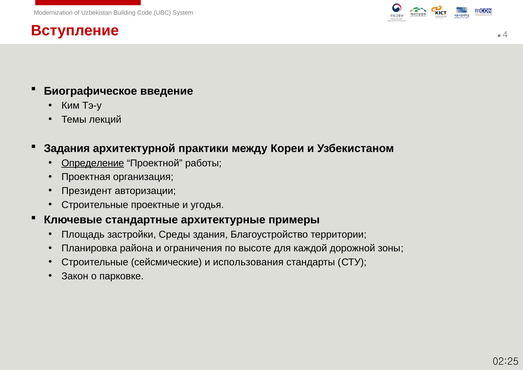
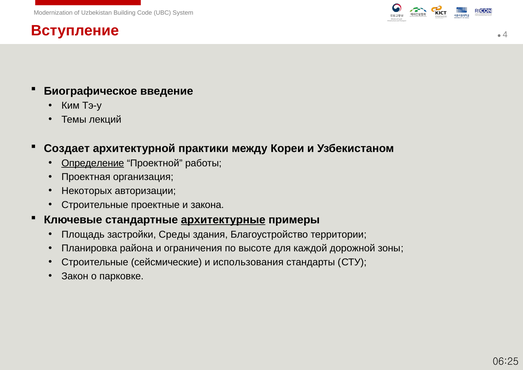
Задания: Задания -> Создает (67, 148)
Президент: Президент -> Некоторых (87, 191)
угодья: угодья -> закона (207, 205)
архитектурные underline: none -> present (223, 220)
02:25: 02:25 -> 06:25 (506, 361)
